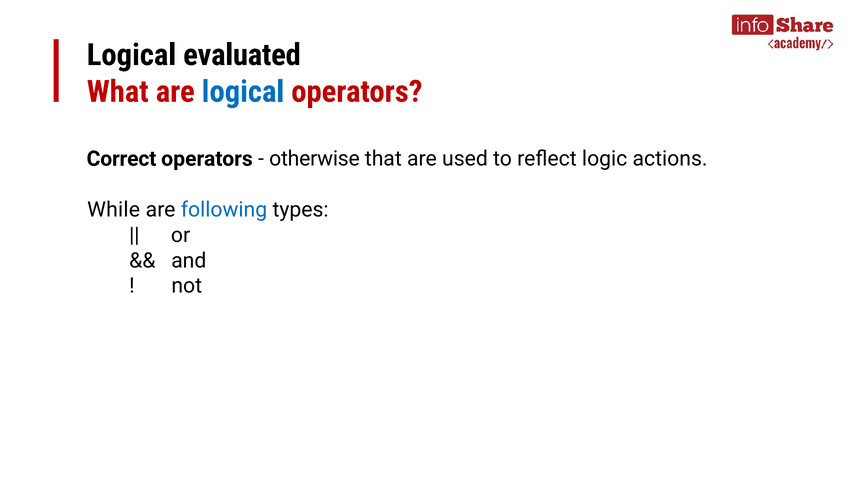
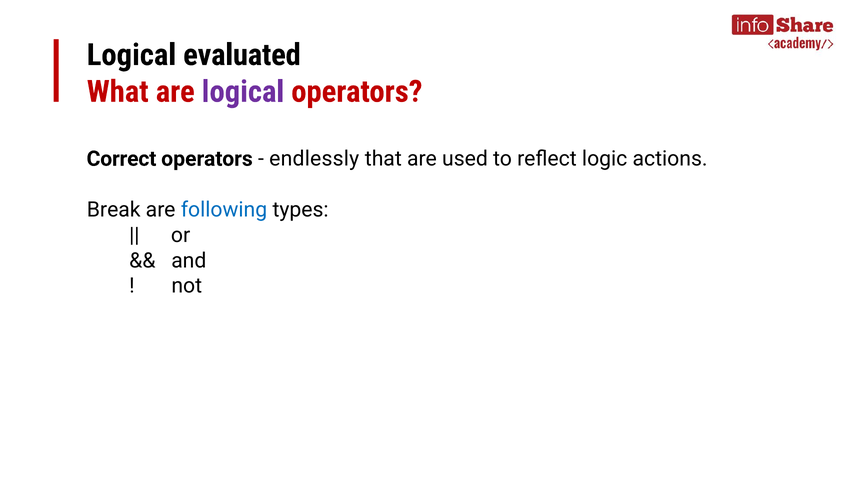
logical colour: blue -> purple (243, 92)
otherwise: otherwise -> endlessly (314, 159)
While: While -> Break (114, 210)
